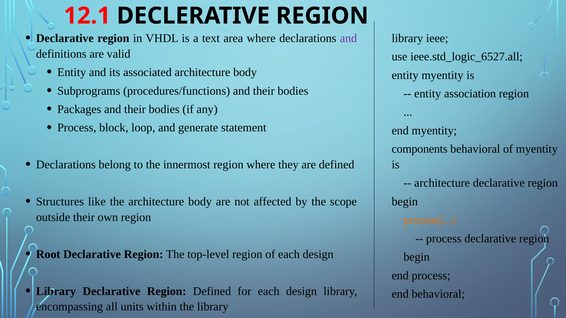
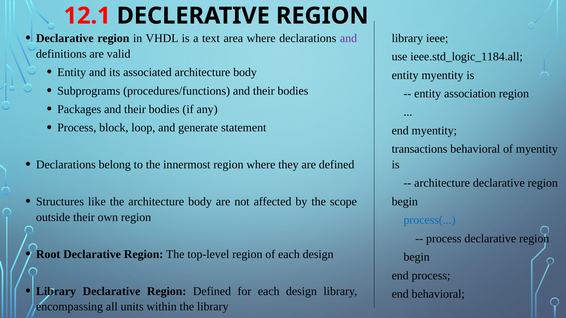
ieee.std_logic_6527.all: ieee.std_logic_6527.all -> ieee.std_logic_1184.all (467, 57)
components: components -> transactions (420, 149)
process( colour: orange -> blue (430, 220)
